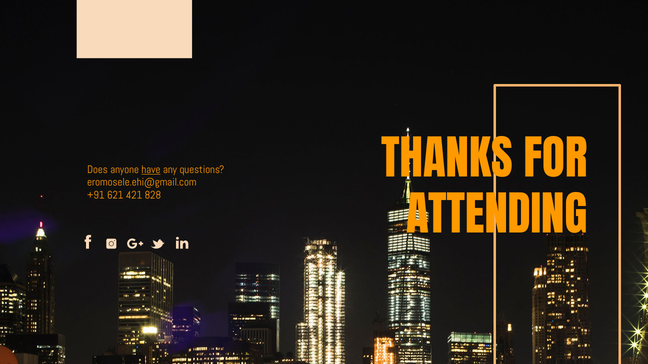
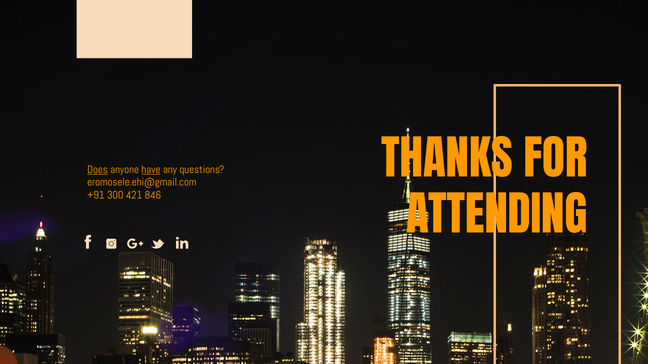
Does underline: none -> present (97, 170)
621: 621 -> 300 (115, 196)
828: 828 -> 846 (153, 196)
